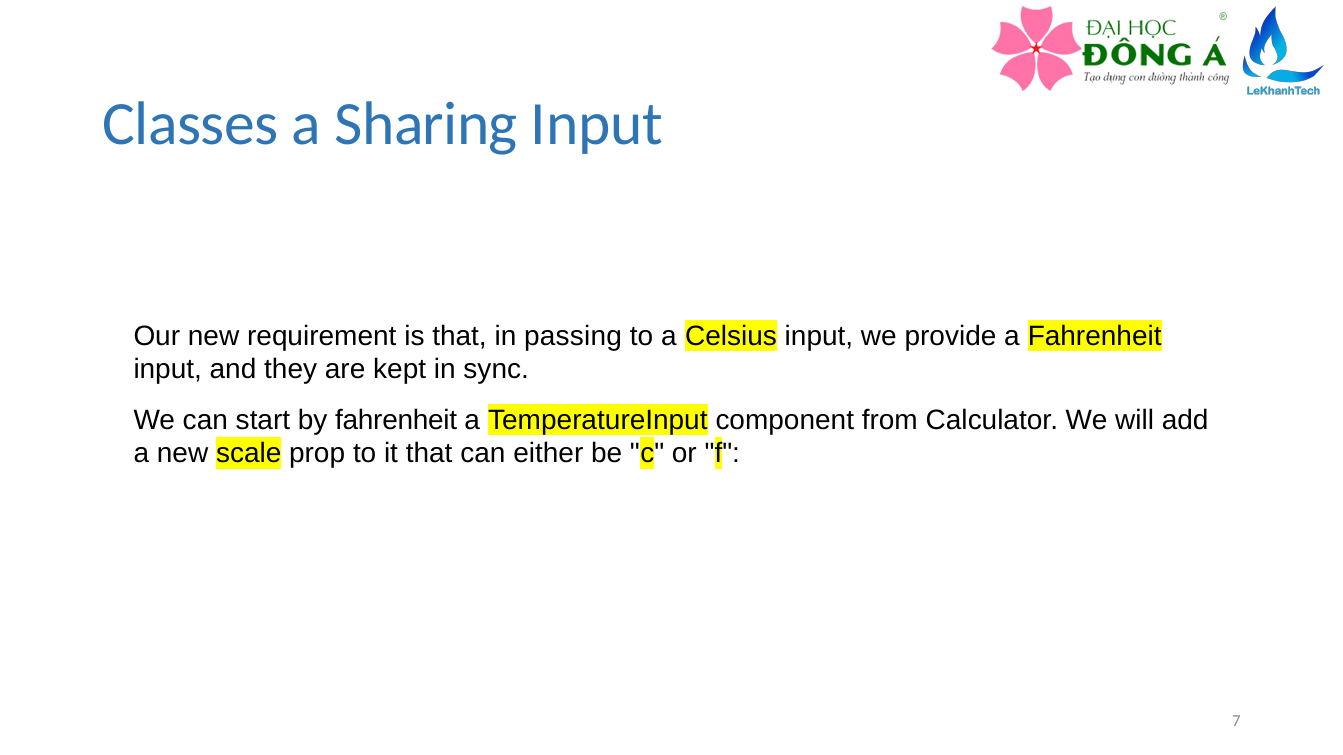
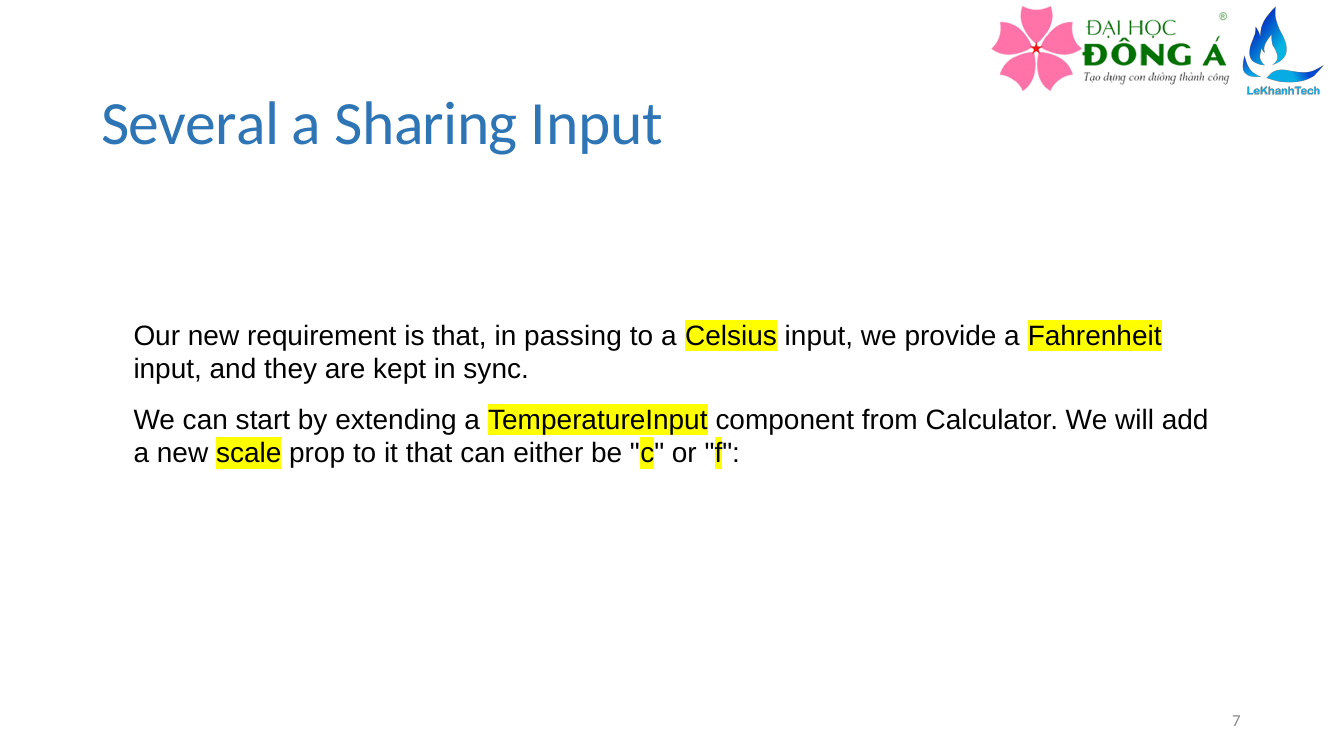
Classes: Classes -> Several (190, 124)
by fahrenheit: fahrenheit -> extending (396, 420)
